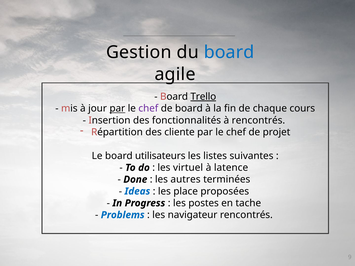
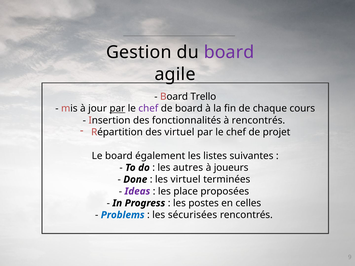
board colour: blue -> purple (229, 52)
Trello underline: present -> none (203, 97)
des cliente: cliente -> virtuel (179, 132)
utilisateurs: utilisateurs -> également (160, 156)
virtuel: virtuel -> autres (188, 168)
latence: latence -> joueurs (231, 168)
les autres: autres -> virtuel (186, 180)
Ideas colour: blue -> purple (137, 191)
tache: tache -> celles (248, 203)
navigateur: navigateur -> sécurisées (193, 215)
